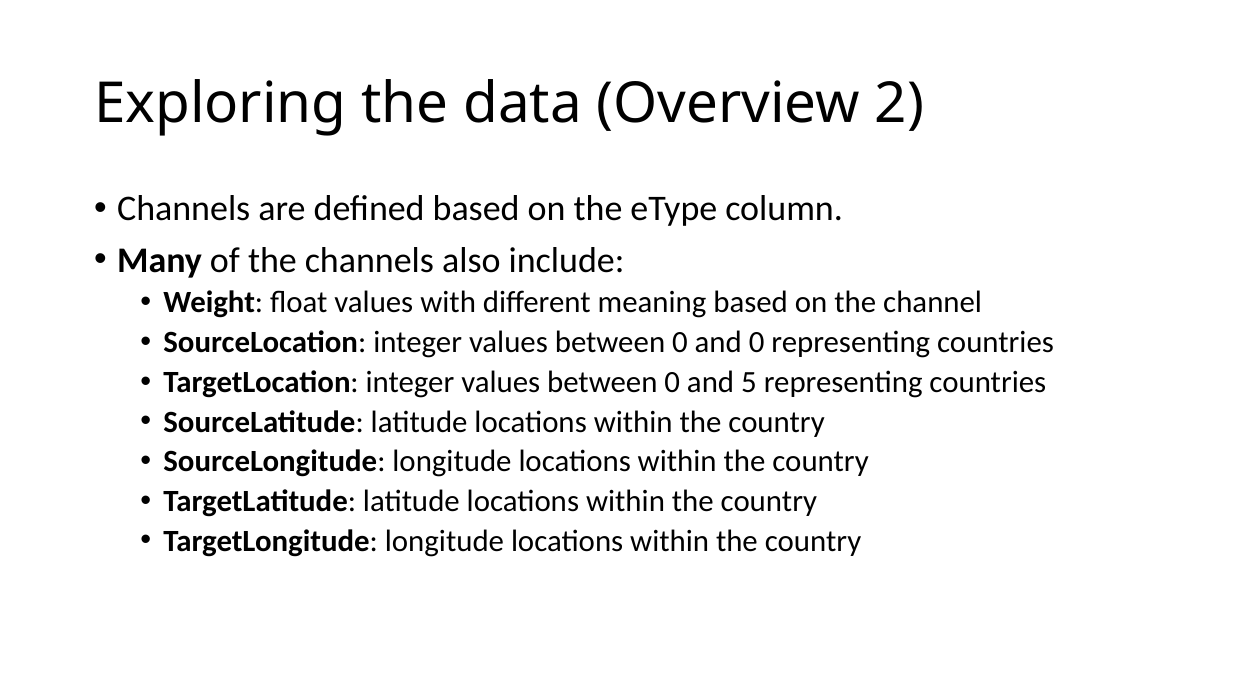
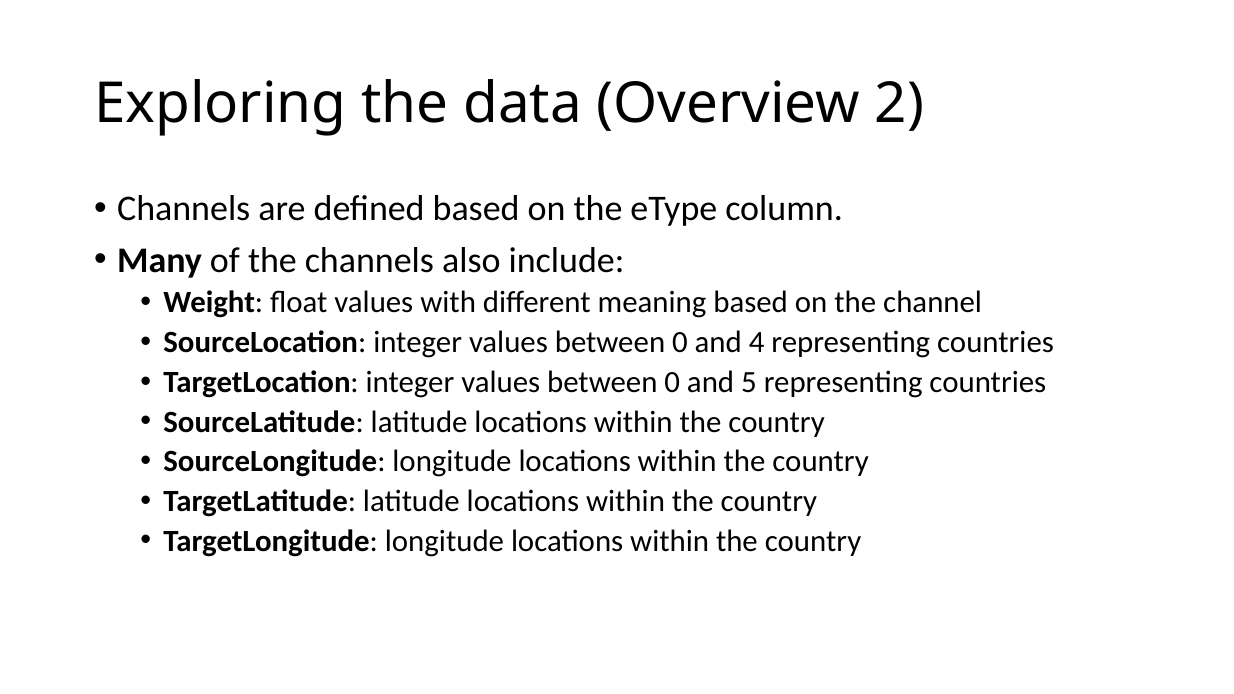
and 0: 0 -> 4 (757, 342)
